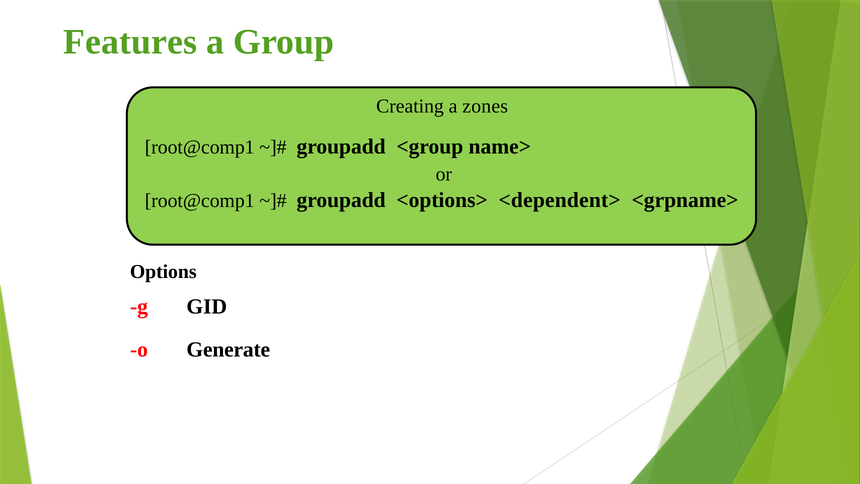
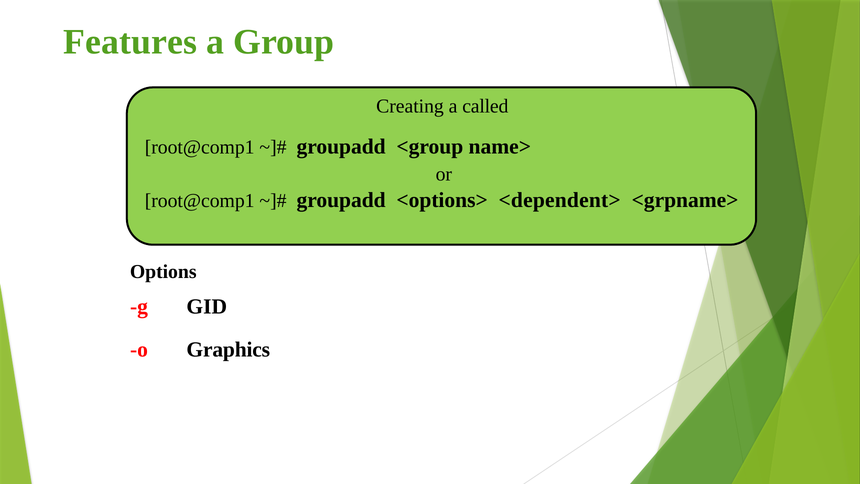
zones: zones -> called (485, 106)
Generate: Generate -> Graphics (228, 349)
